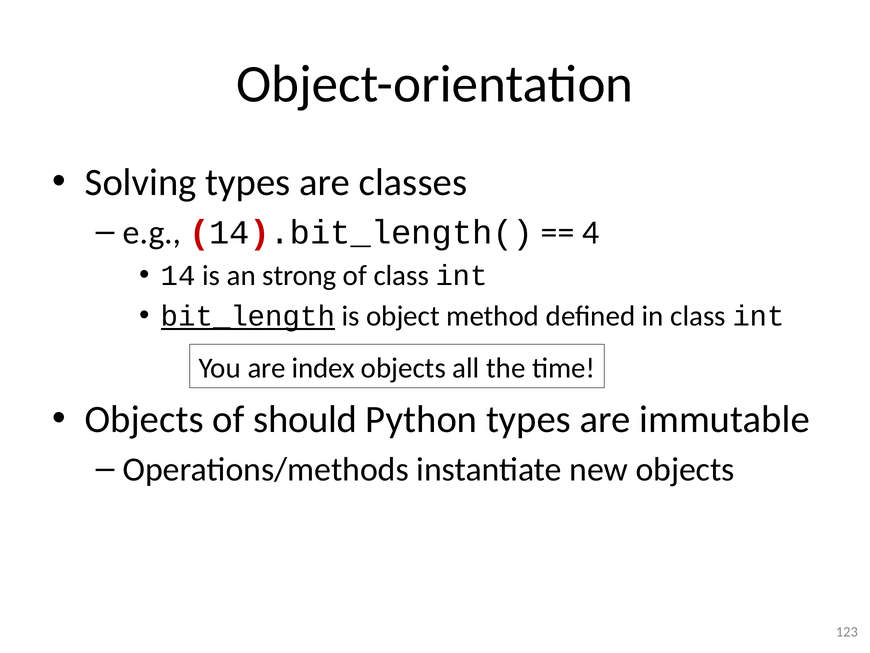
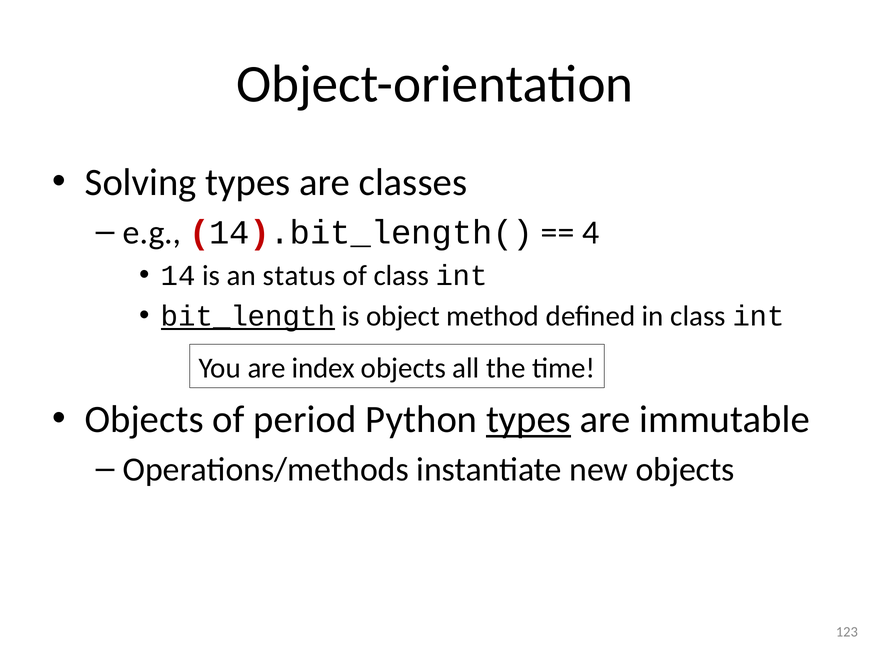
strong: strong -> status (299, 276)
should: should -> period (305, 419)
types underline: none -> present (529, 419)
